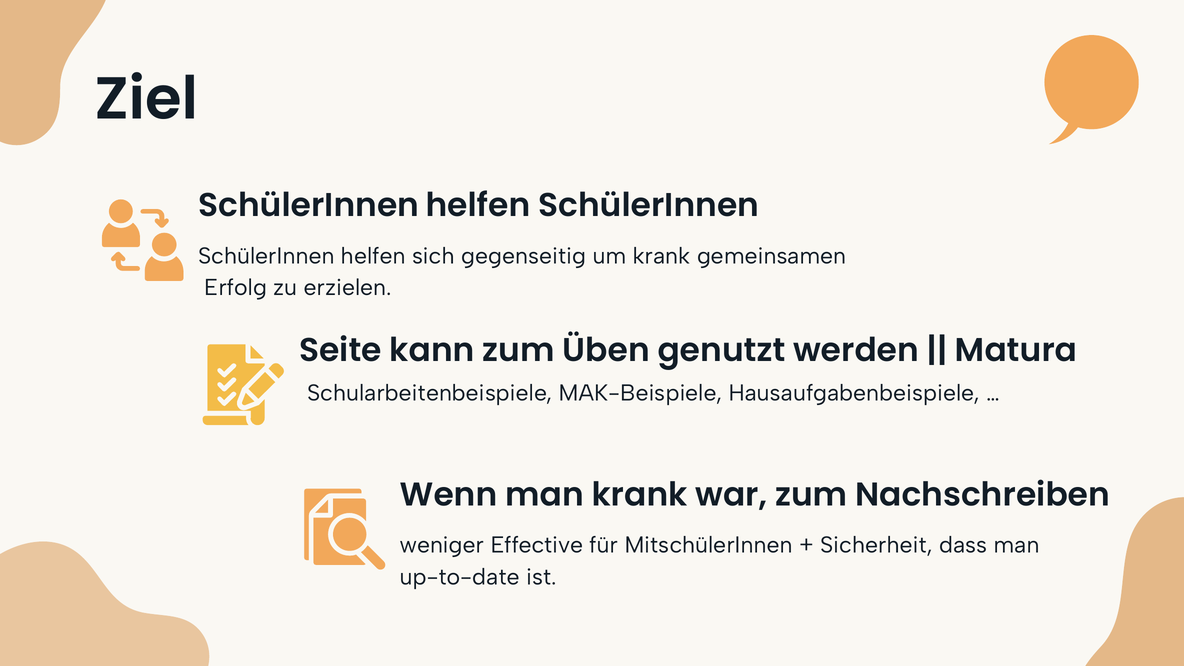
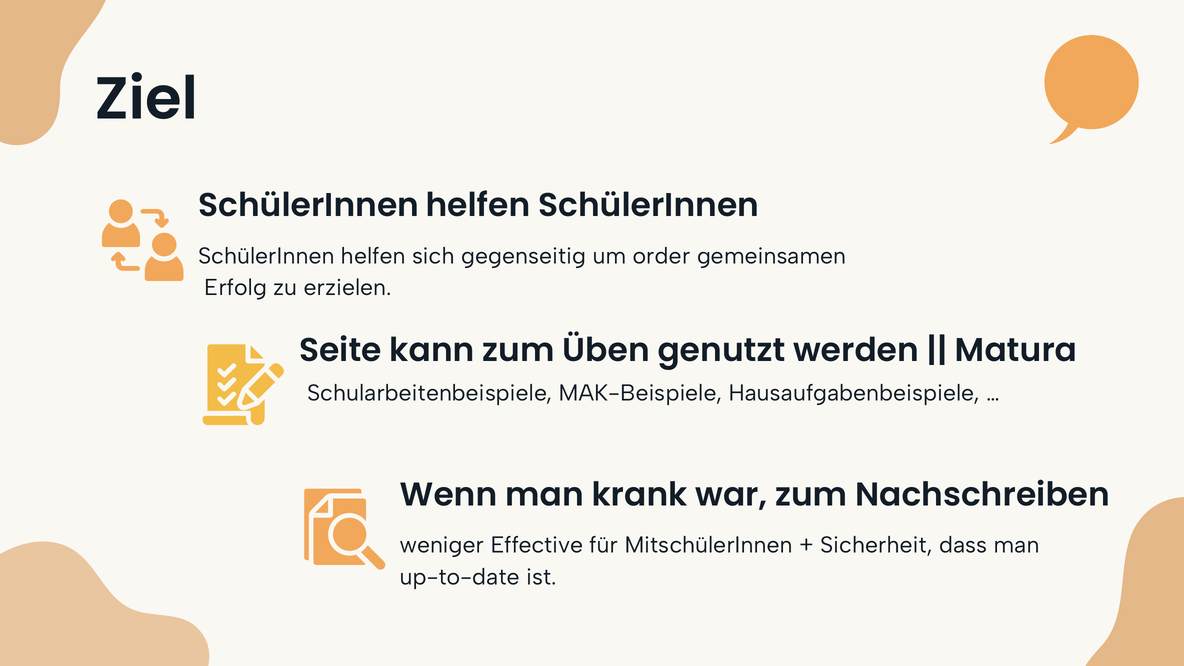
um krank: krank -> order (661, 256)
